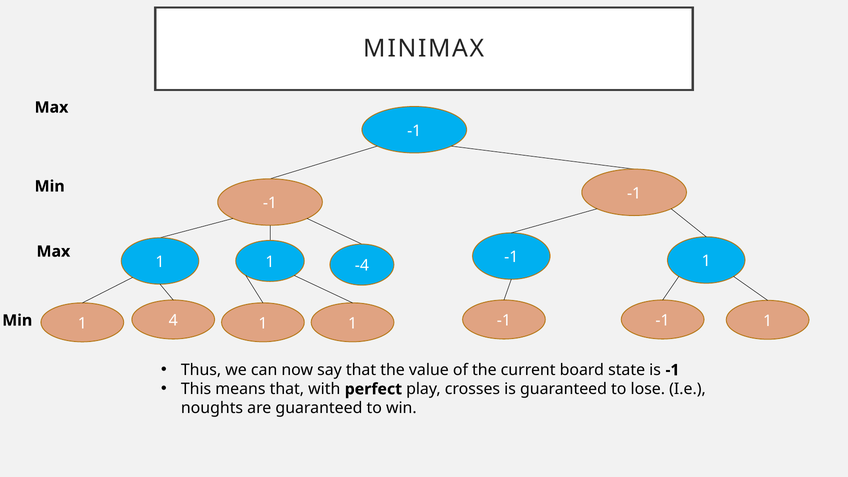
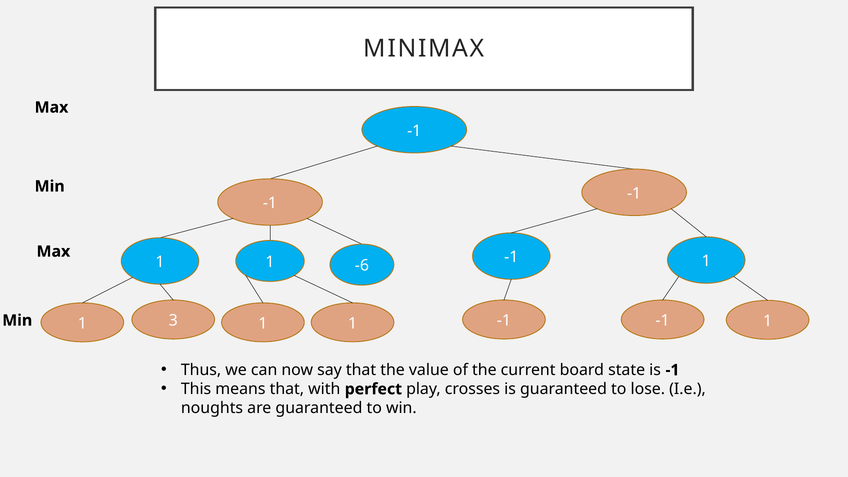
-4: -4 -> -6 (362, 266)
4: 4 -> 3 (173, 321)
